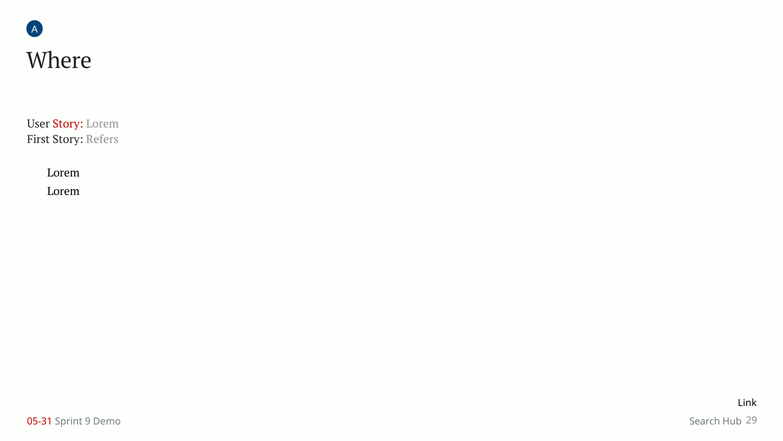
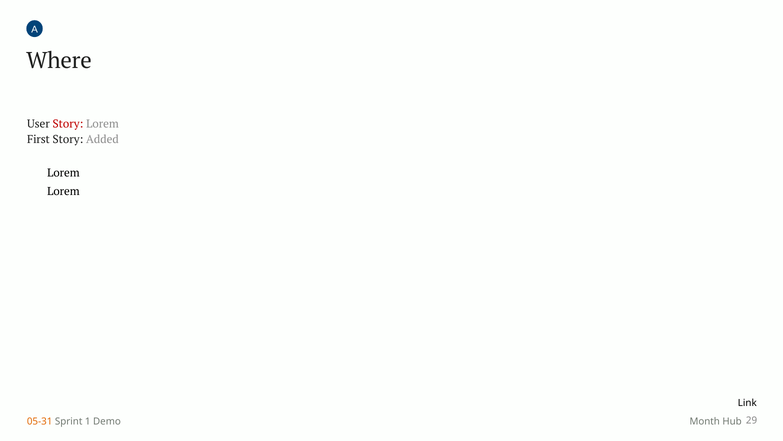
Refers: Refers -> Added (102, 139)
05-31 colour: red -> orange (40, 421)
9: 9 -> 1 (88, 421)
Search: Search -> Month (705, 421)
